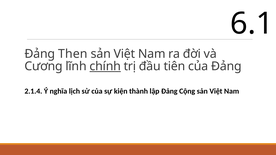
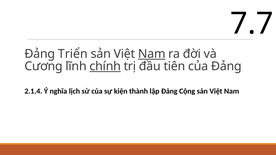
6.1: 6.1 -> 7.7 (252, 24)
Then: Then -> Triển (73, 54)
Nam underline: none -> present (152, 54)
